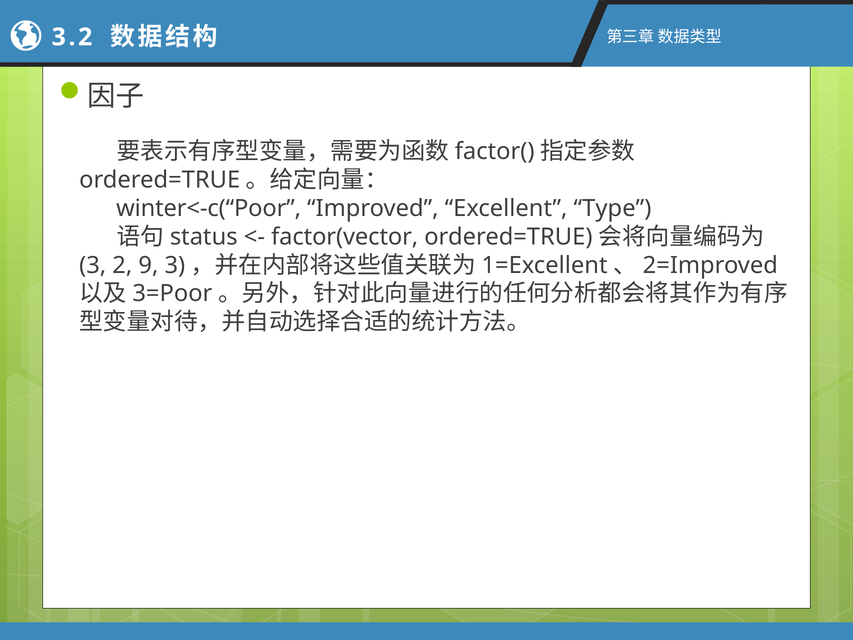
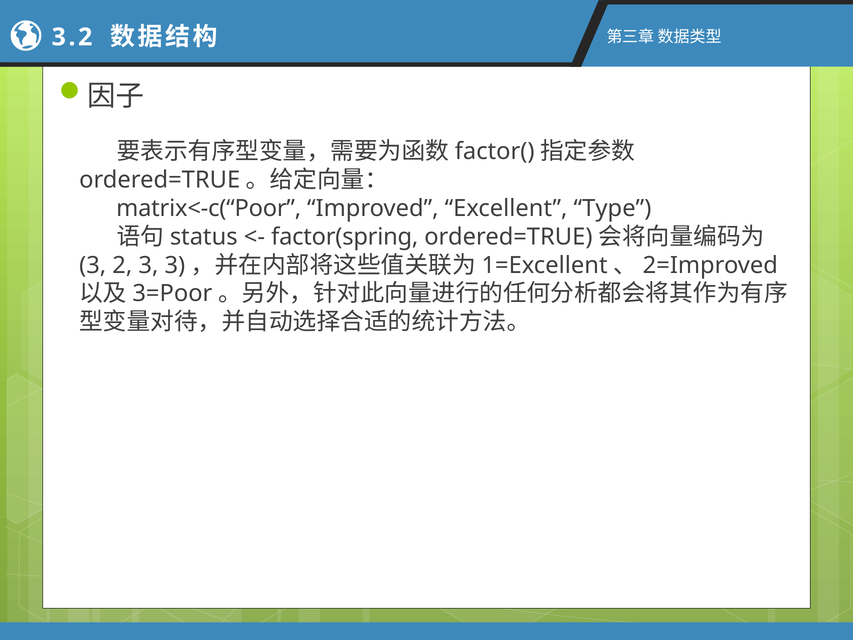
winter<-c(“Poor: winter<-c(“Poor -> matrix<-c(“Poor (209, 208)
factor(vector: factor(vector -> factor(spring (345, 237)
2 9: 9 -> 3 (148, 265)
